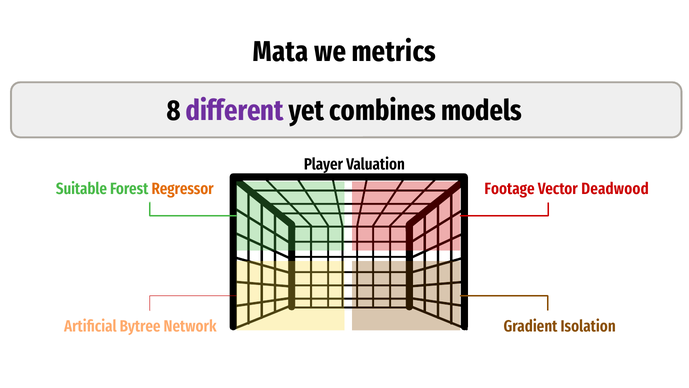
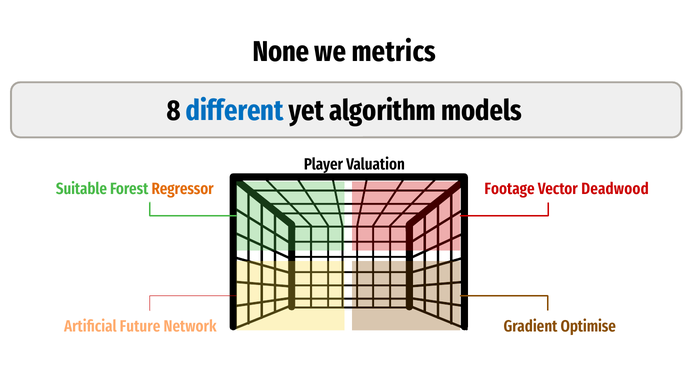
Mata: Mata -> None (281, 52)
different colour: purple -> blue (235, 111)
combines: combines -> algorithm (383, 111)
Isolation: Isolation -> Optimise (588, 326)
Bytree: Bytree -> Future (140, 326)
